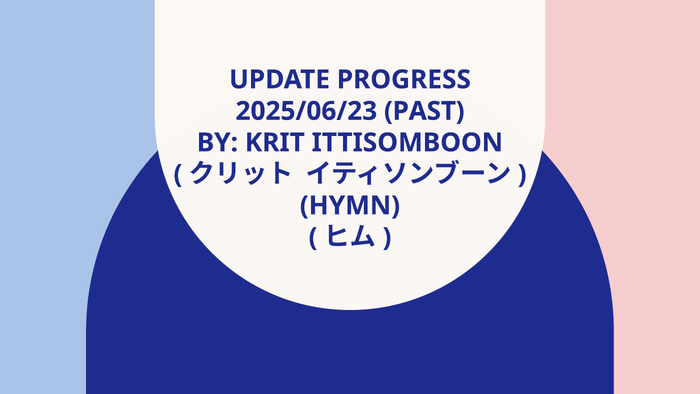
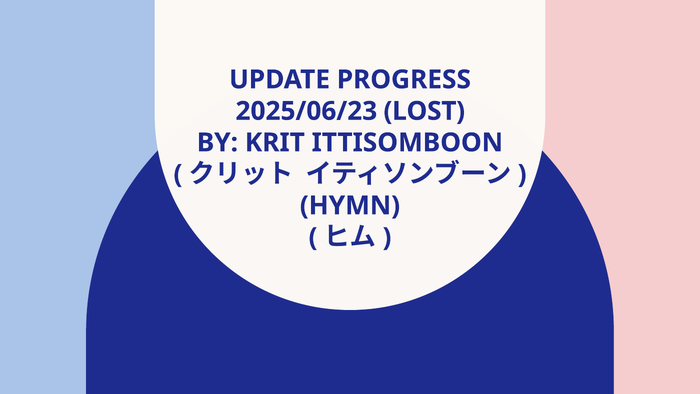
PAST: PAST -> LOST (424, 111)
